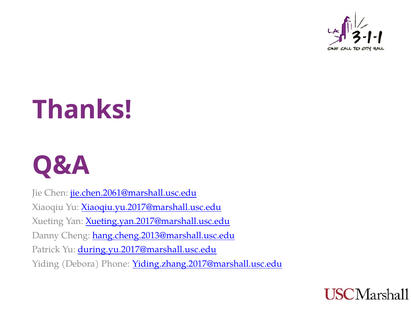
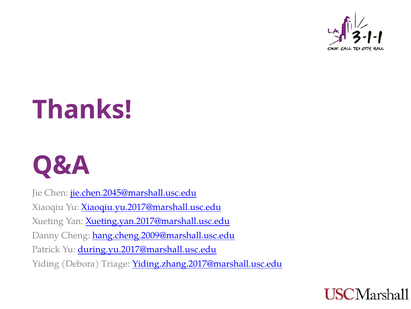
jie.chen.2061@marshall.usc.edu: jie.chen.2061@marshall.usc.edu -> jie.chen.2045@marshall.usc.edu (133, 192)
hang.cheng.2013@marshall.usc.edu: hang.cheng.2013@marshall.usc.edu -> hang.cheng.2009@marshall.usc.edu (164, 235)
Phone: Phone -> Triage (116, 263)
